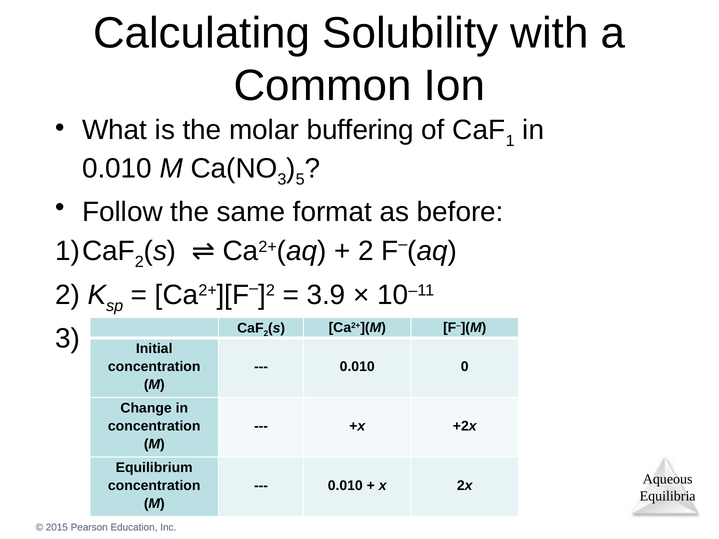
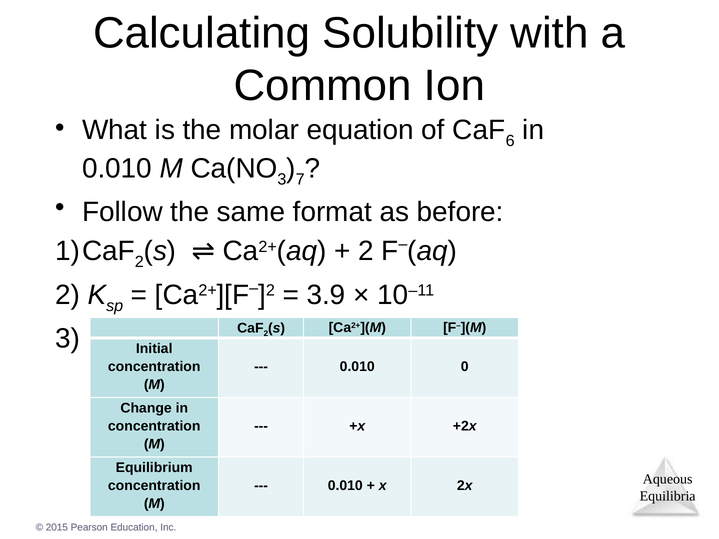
buffering: buffering -> equation (360, 130)
1: 1 -> 6 (510, 141)
5: 5 -> 7 (300, 179)
